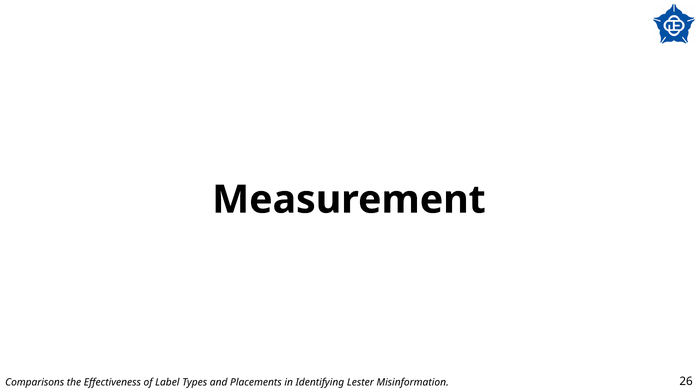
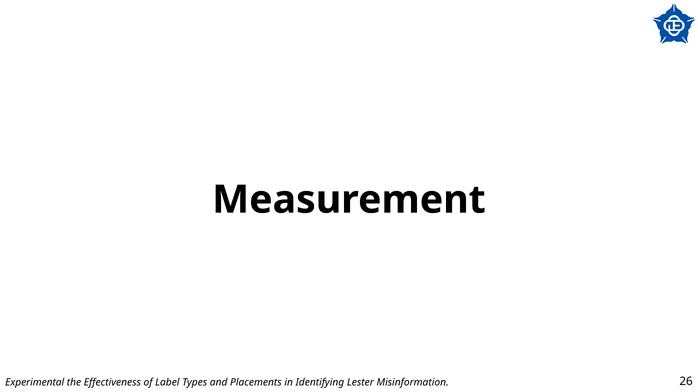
Comparisons: Comparisons -> Experimental (35, 383)
